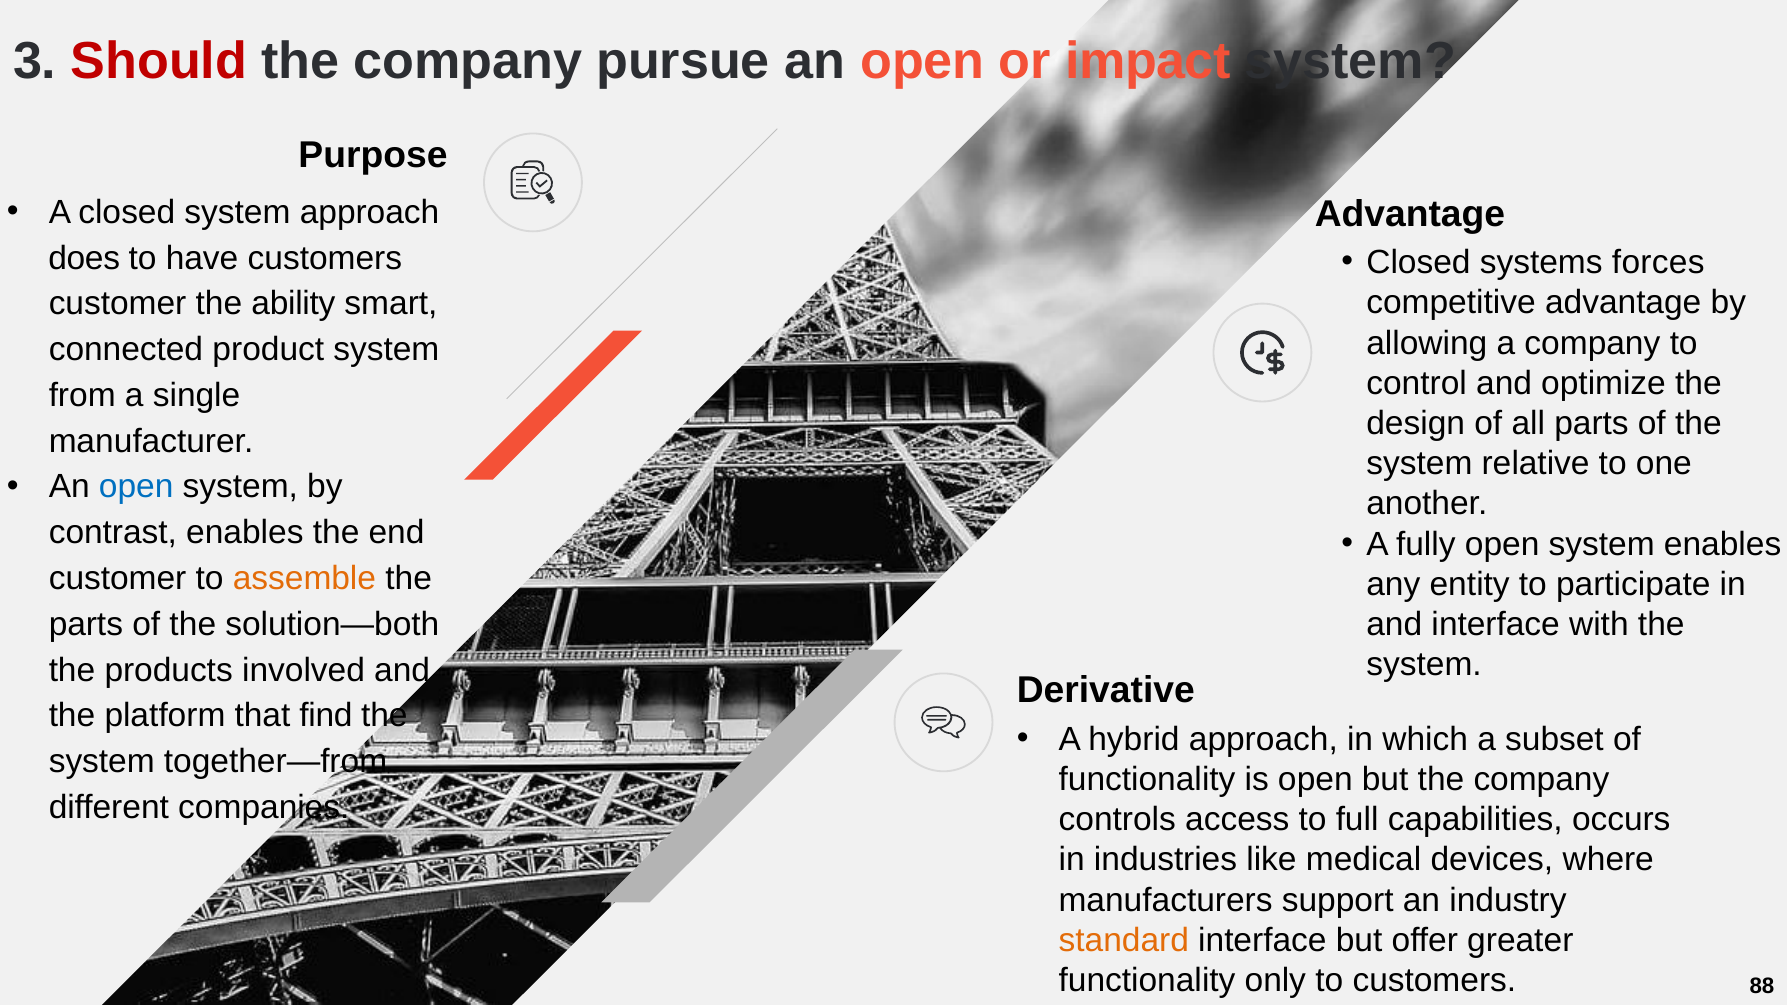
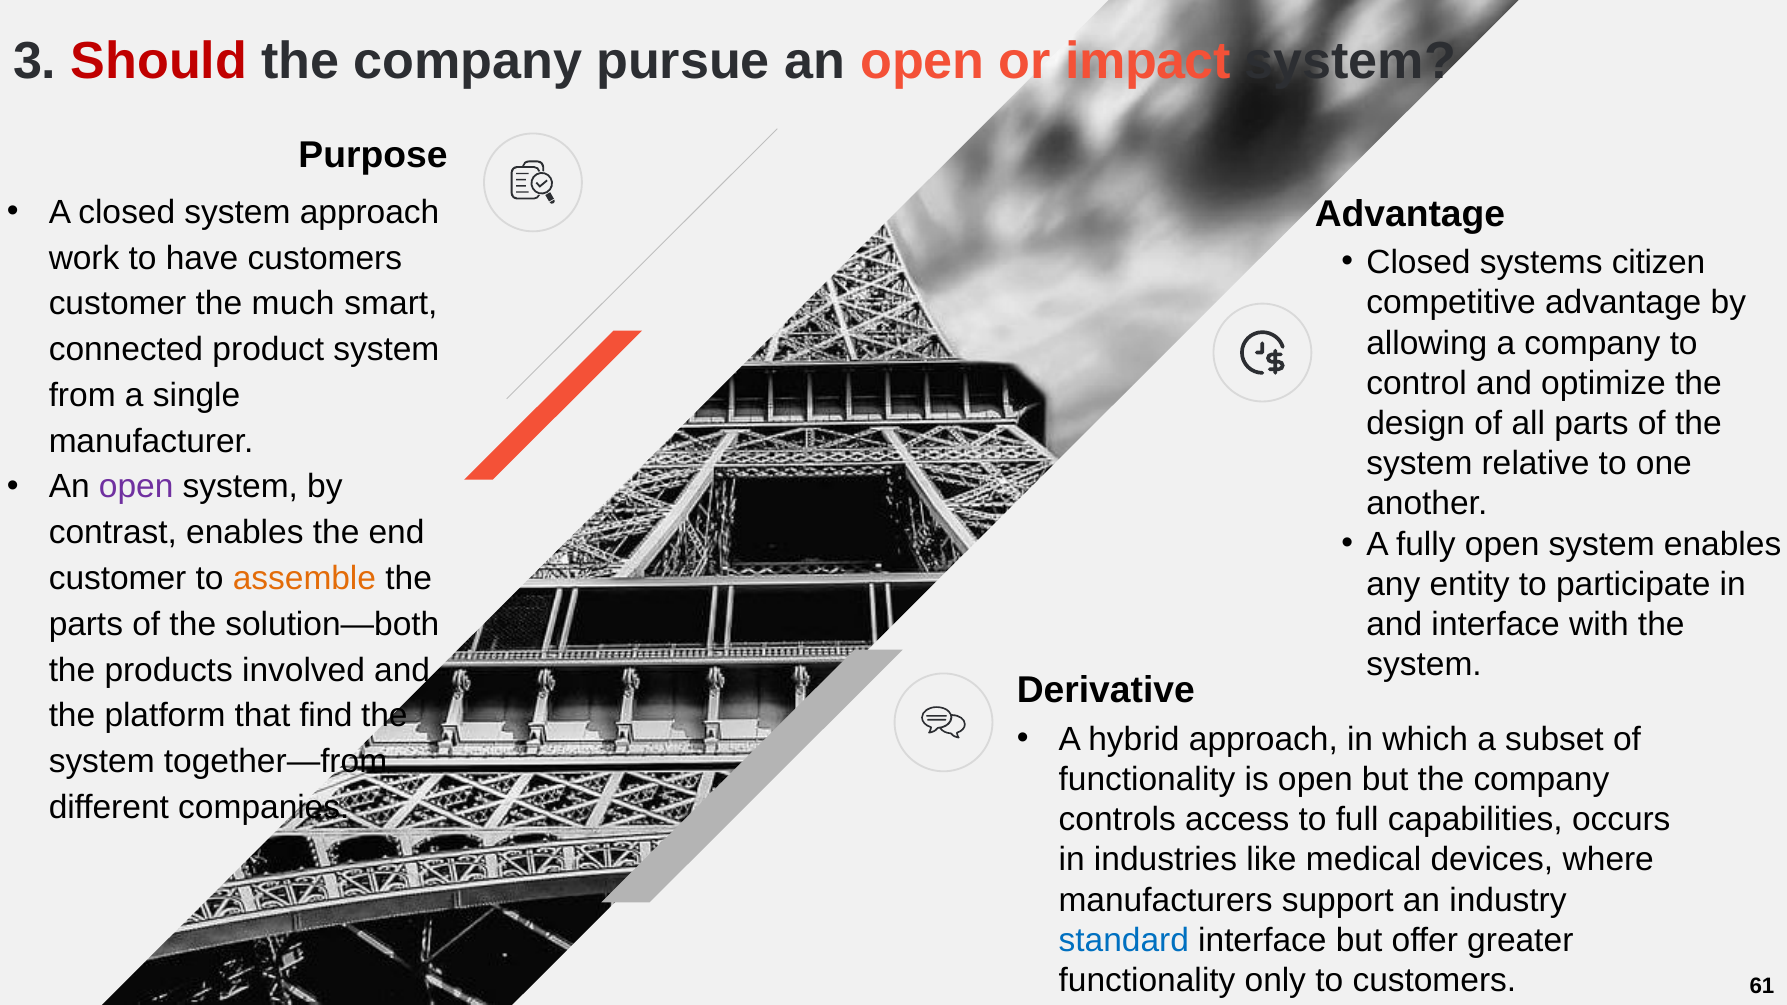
does: does -> work (84, 258)
forces: forces -> citizen (1659, 263)
ability: ability -> much (293, 304)
open colour: blue -> purple (136, 487)
standard colour: orange -> blue (1124, 940)
88: 88 -> 61 (1762, 986)
